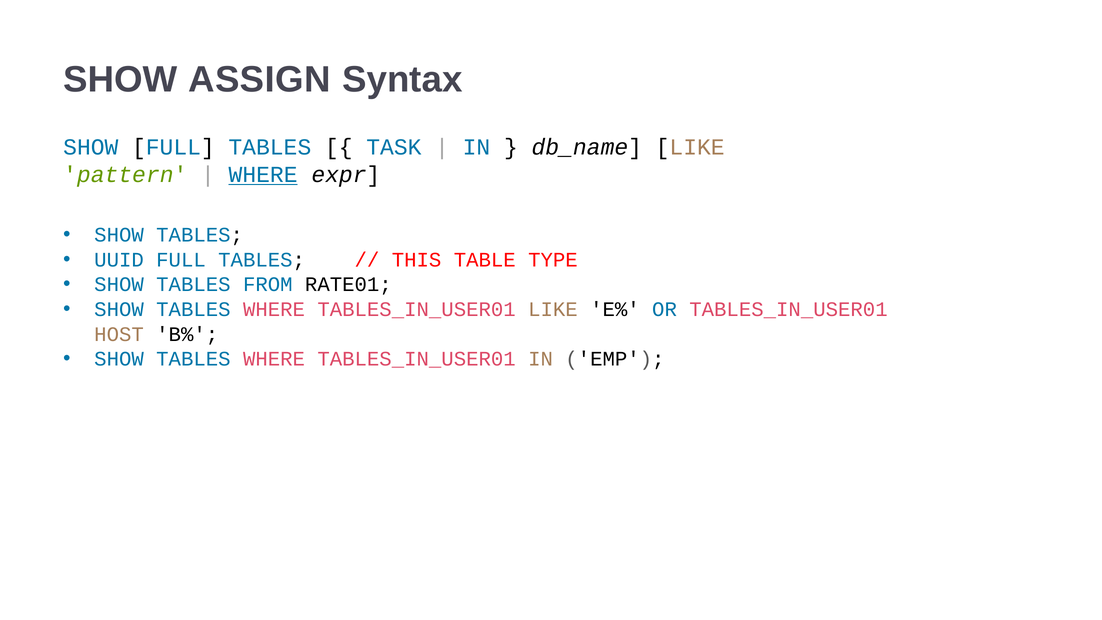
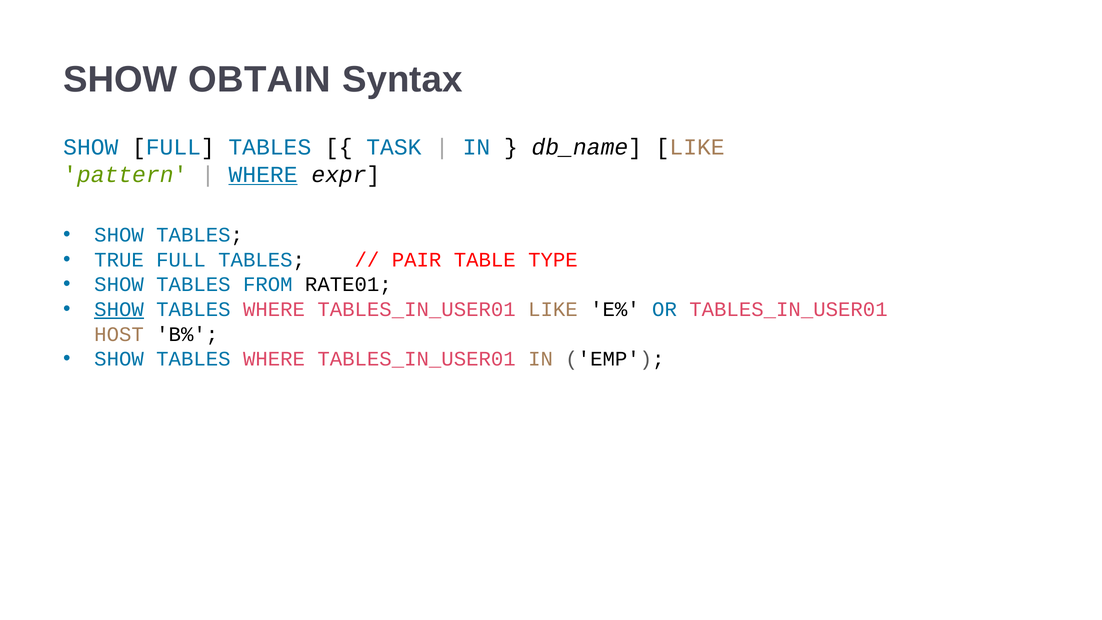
ASSIGN: ASSIGN -> OBTAIN (260, 80)
UUID: UUID -> TRUE (119, 260)
THIS: THIS -> PAIR (417, 260)
SHOW underline: none -> present (119, 309)
